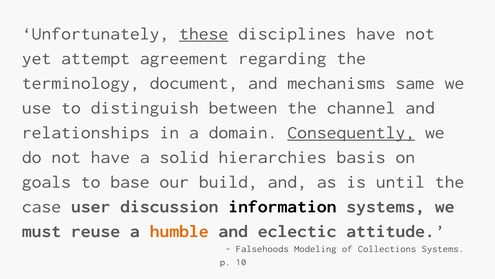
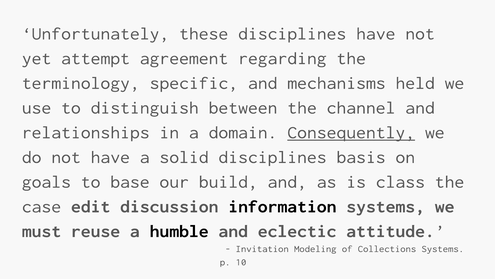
these underline: present -> none (204, 33)
document: document -> specific (194, 83)
same: same -> held (415, 83)
solid hierarchies: hierarchies -> disciplines (273, 157)
until: until -> class (400, 181)
user: user -> edit (91, 206)
humble colour: orange -> black (179, 231)
Falsehoods: Falsehoods -> Invitation (262, 248)
